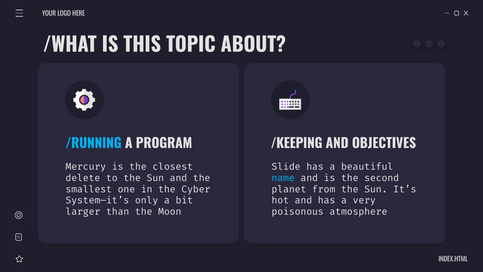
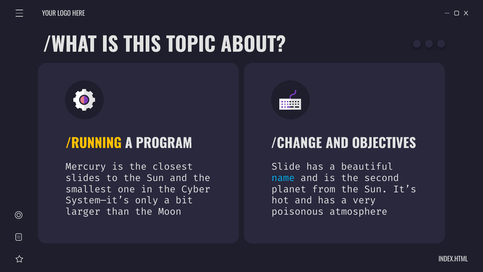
/RUNNING colour: light blue -> yellow (94, 143)
/KEEPING: /KEEPING -> /CHANGE (296, 143)
delete: delete -> slides (83, 178)
